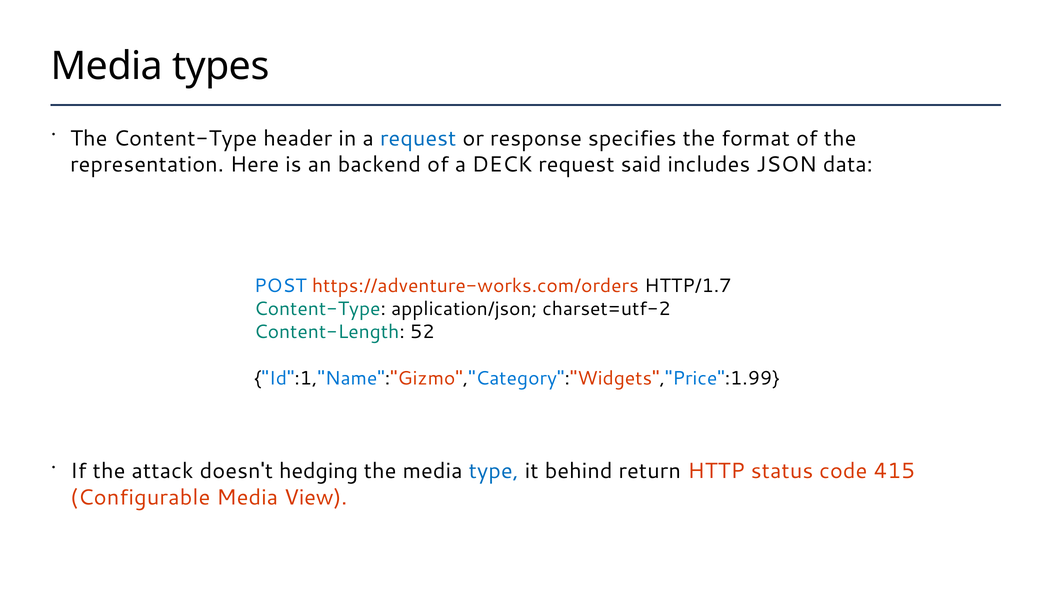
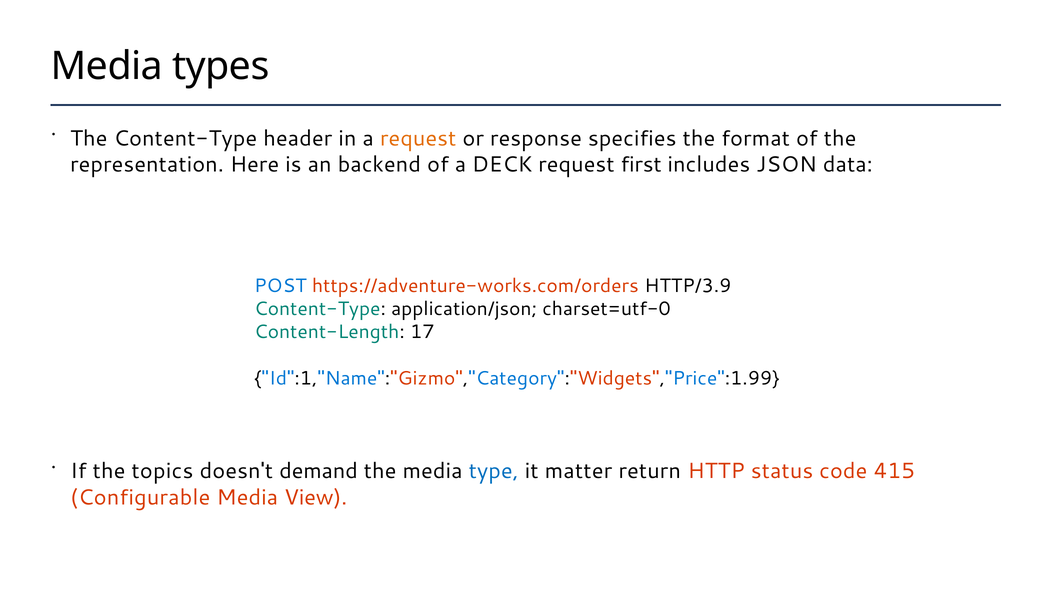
request colour: blue -> orange (418, 138)
said: said -> first (641, 165)
HTTP/1.7: HTTP/1.7 -> HTTP/3.9 (688, 286)
charset=utf-2: charset=utf-2 -> charset=utf-0 (606, 309)
52: 52 -> 17 (422, 332)
attack: attack -> topics (162, 471)
hedging: hedging -> demand (319, 471)
behind: behind -> matter (578, 471)
